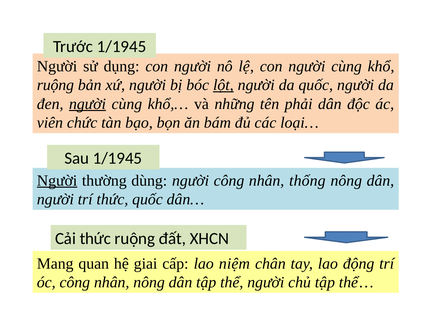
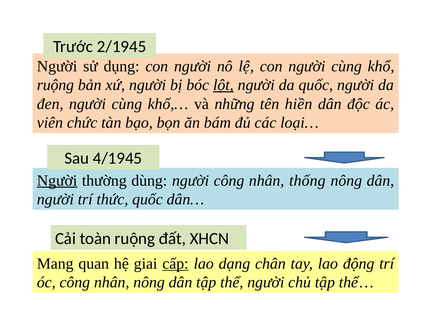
Trước 1/1945: 1/1945 -> 2/1945 (122, 47)
người underline: present -> none (88, 104)
phải: phải -> hiền (299, 104)
Sau 1/1945: 1/1945 -> 4/1945 (118, 158)
Cải thức: thức -> toàn (95, 239)
cấp underline: none -> present (175, 264)
niệm: niệm -> dạng (234, 264)
